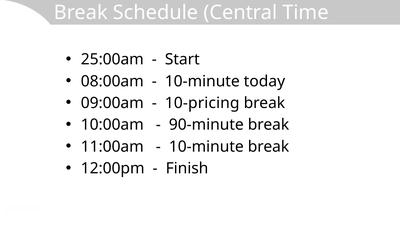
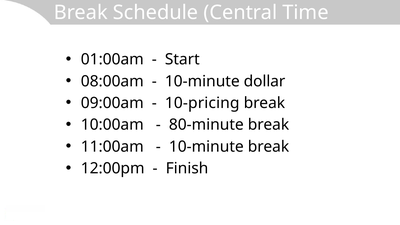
25:00am: 25:00am -> 01:00am (112, 59)
today: today -> dollar (264, 81)
90-minute: 90-minute -> 80-minute (206, 125)
